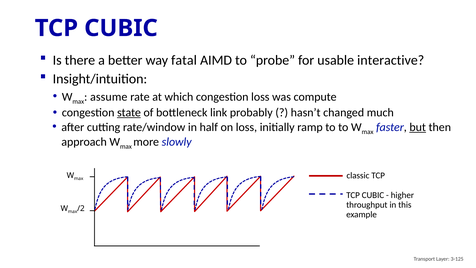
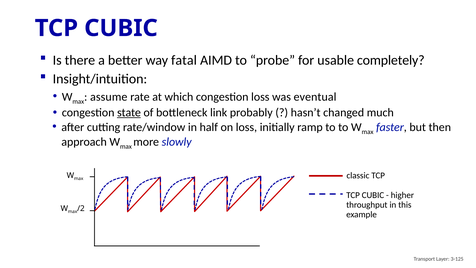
interactive: interactive -> completely (391, 60)
compute: compute -> eventual (315, 97)
but underline: present -> none (418, 127)
